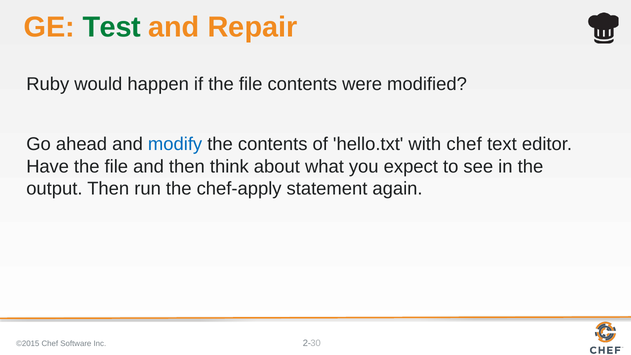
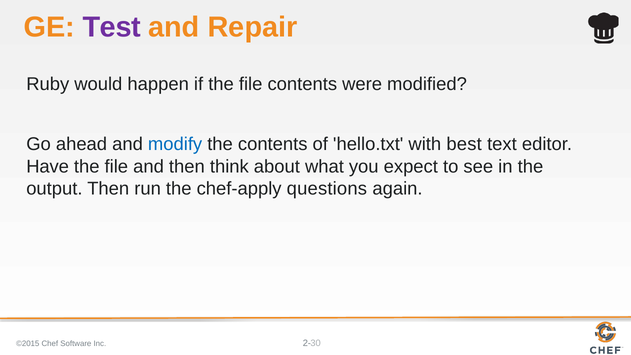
Test colour: green -> purple (112, 27)
with chef: chef -> best (464, 144)
statement: statement -> questions (327, 189)
